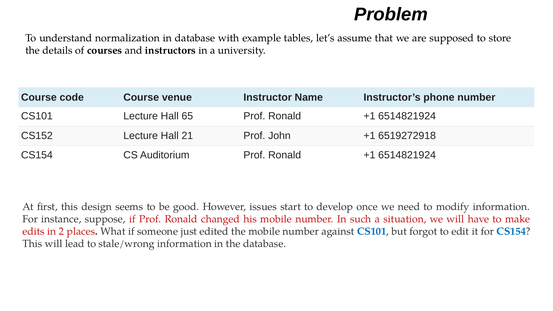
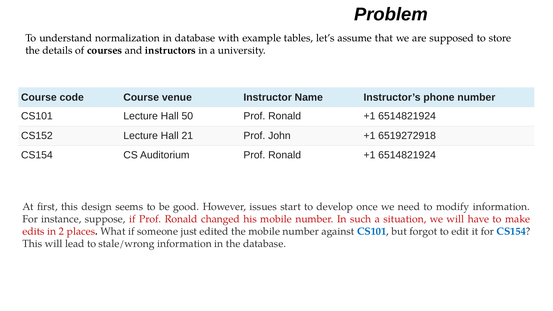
65: 65 -> 50 (187, 116)
